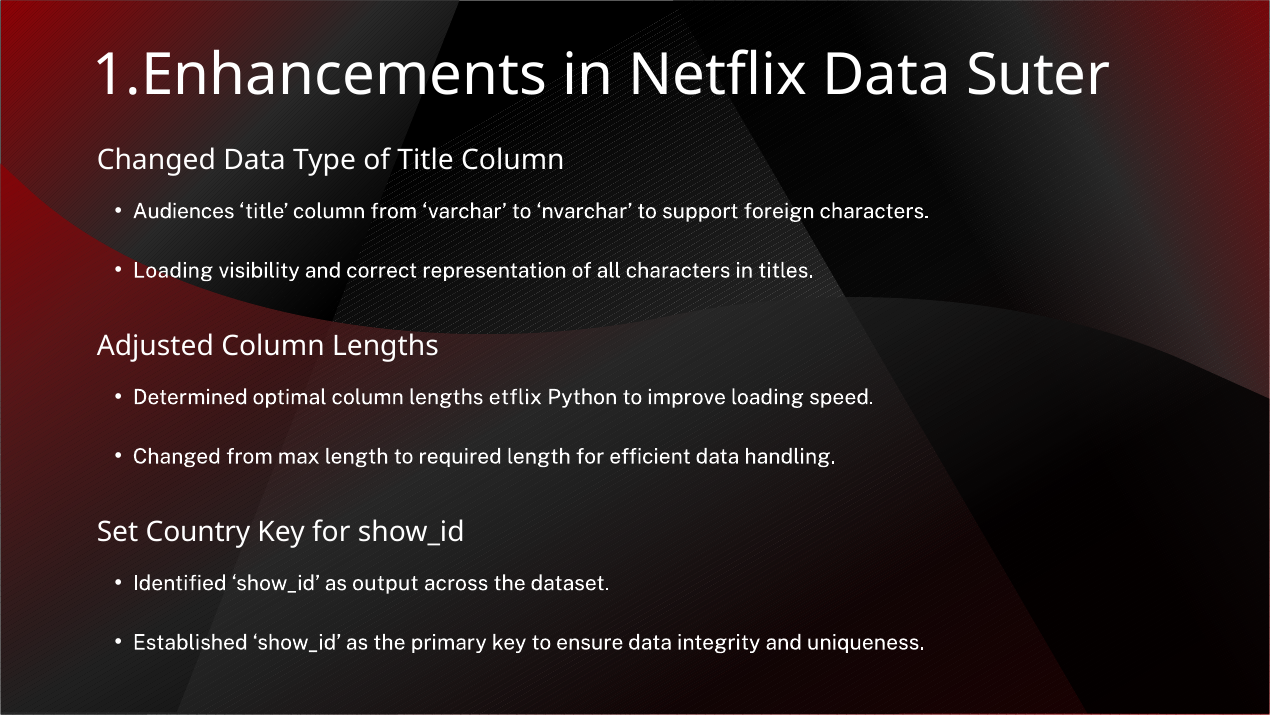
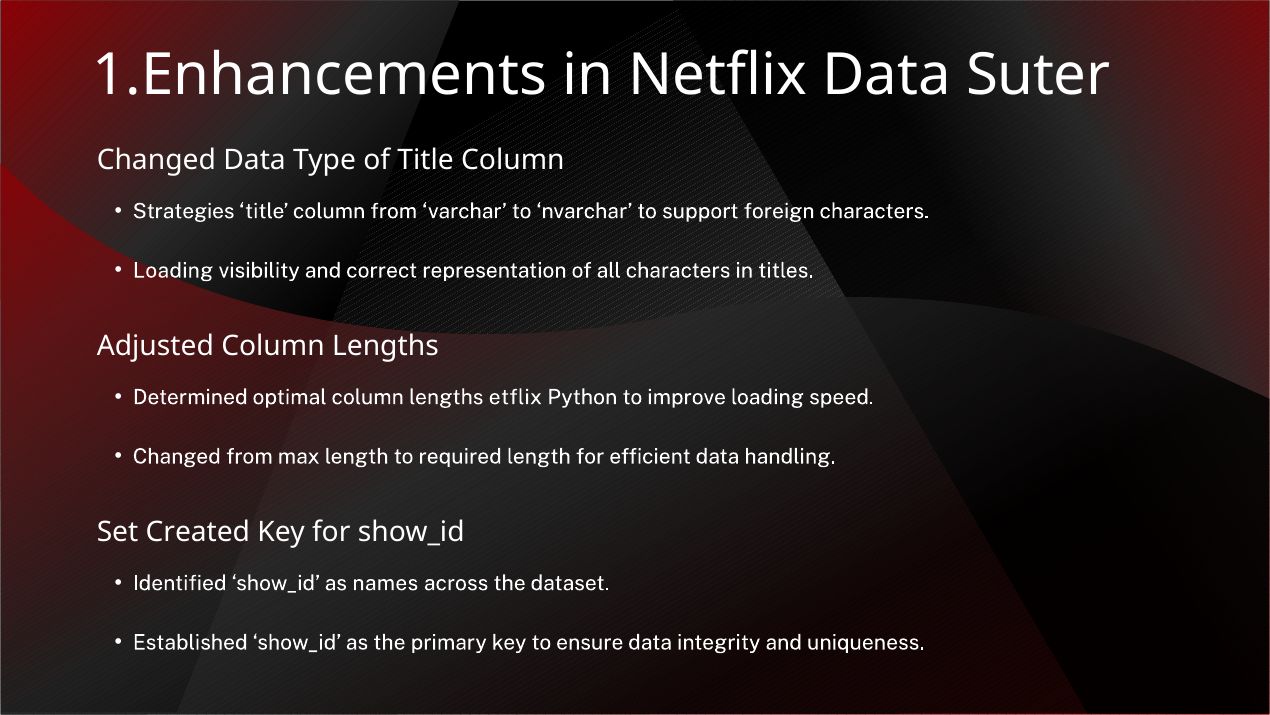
Audiences: Audiences -> Strategies (184, 211)
Country: Country -> Created (198, 531)
output: output -> names (385, 583)
